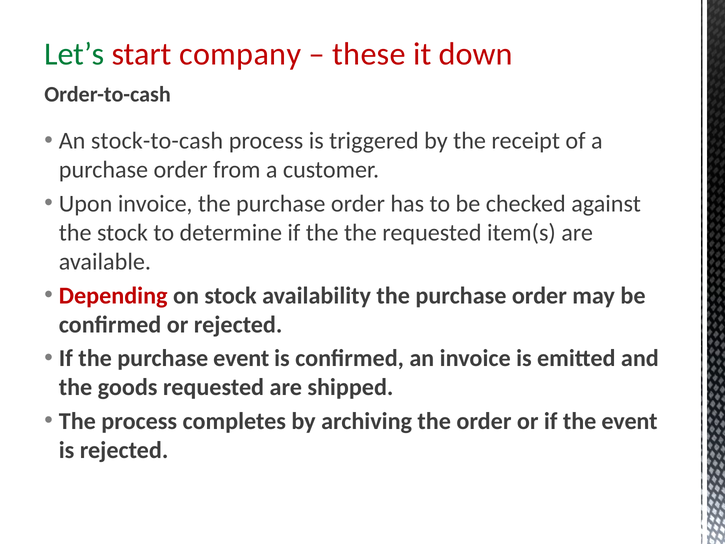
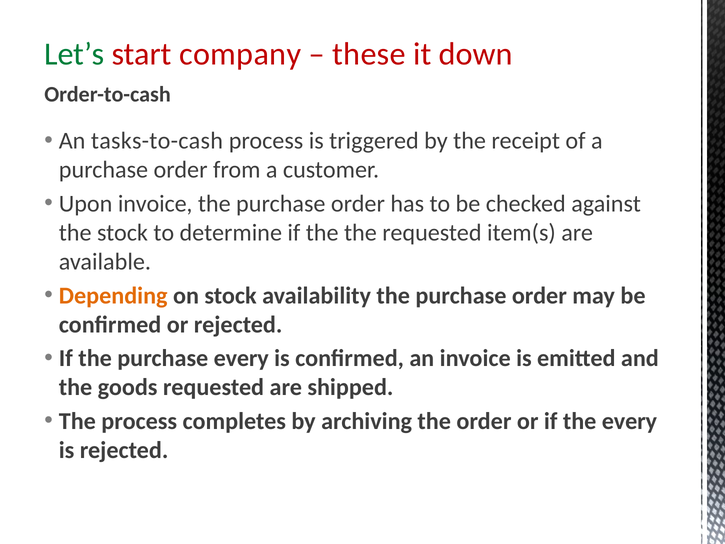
stock-to-cash: stock-to-cash -> tasks-to-cash (157, 141)
Depending colour: red -> orange (113, 295)
purchase event: event -> every (241, 358)
the event: event -> every (629, 421)
